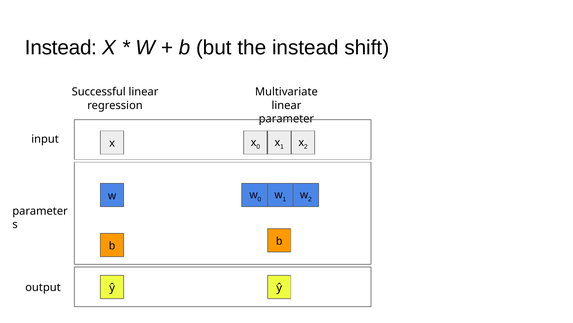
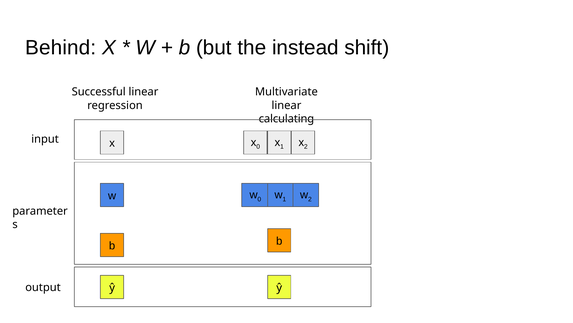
Instead: Instead -> Behind (61, 47)
parameter: parameter -> calculating (286, 118)
